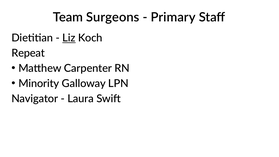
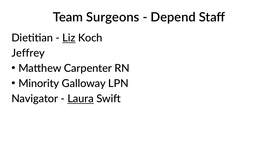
Primary: Primary -> Depend (173, 17)
Repeat: Repeat -> Jeffrey (28, 53)
Laura underline: none -> present (81, 99)
